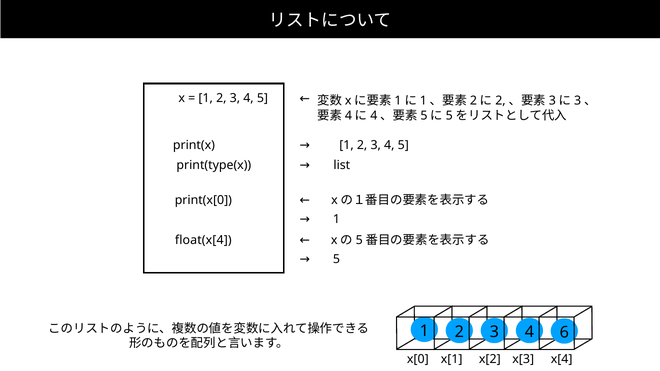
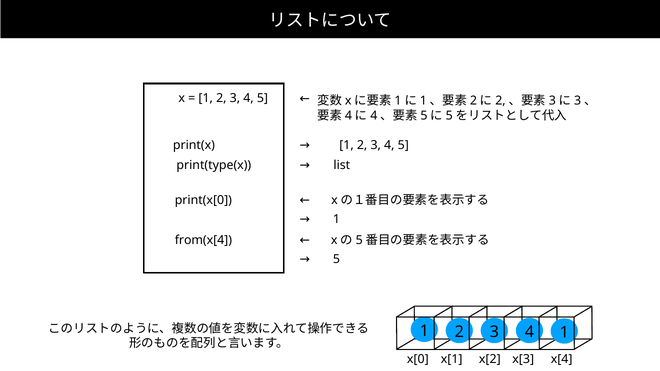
float(x[4: float(x[4 -> from(x[4 (203, 241)
4 6: 6 -> 1 (564, 333)
